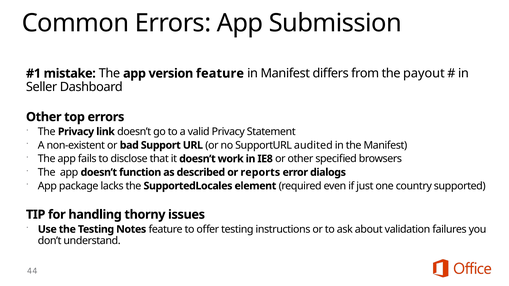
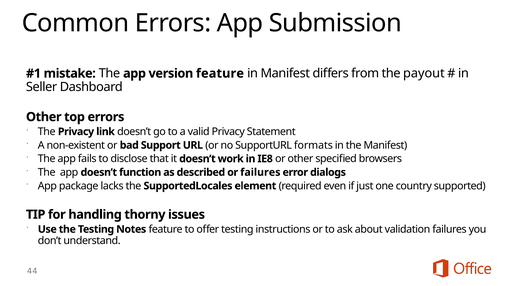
audited: audited -> formats (313, 145)
or reports: reports -> failures (260, 173)
